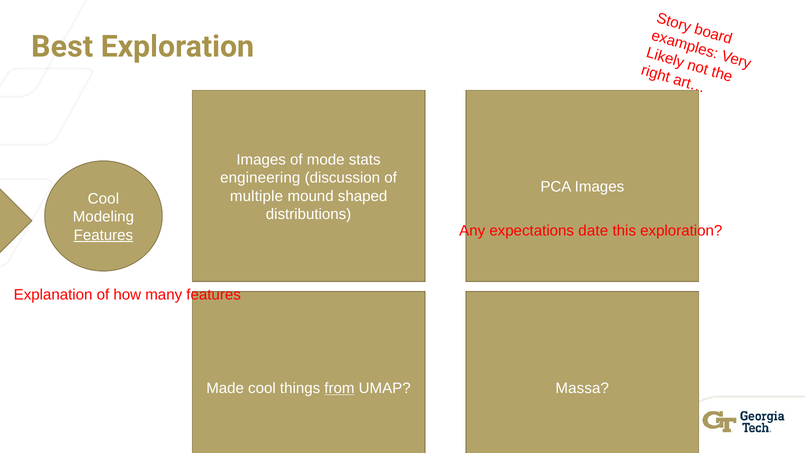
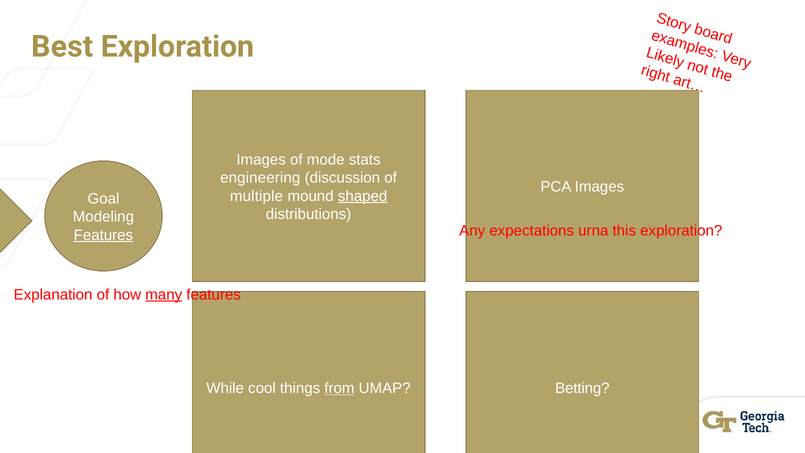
shaped underline: none -> present (363, 196)
Cool: Cool -> Goal (103, 199)
date: date -> urna (593, 231)
many underline: none -> present (164, 295)
Made: Made -> While (225, 388)
Massa: Massa -> Betting (582, 388)
